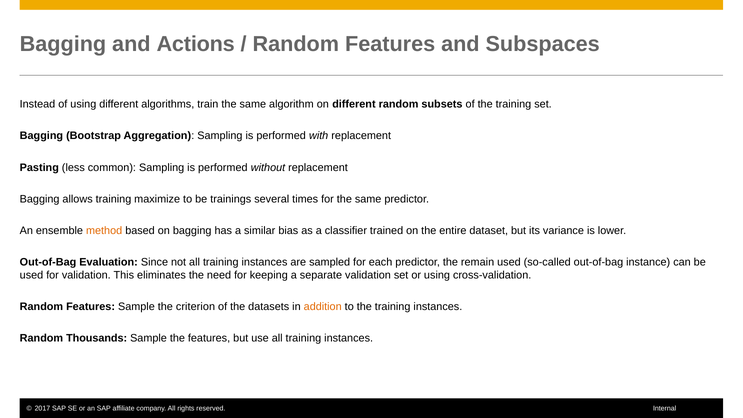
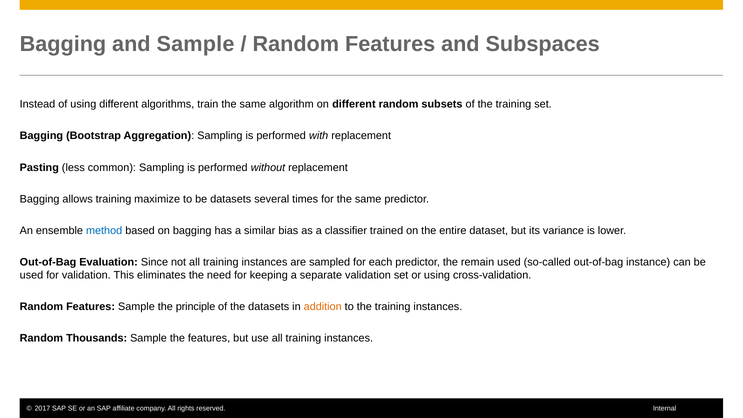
and Actions: Actions -> Sample (195, 44)
be trainings: trainings -> datasets (231, 199)
method colour: orange -> blue (104, 231)
criterion: criterion -> principle (196, 307)
